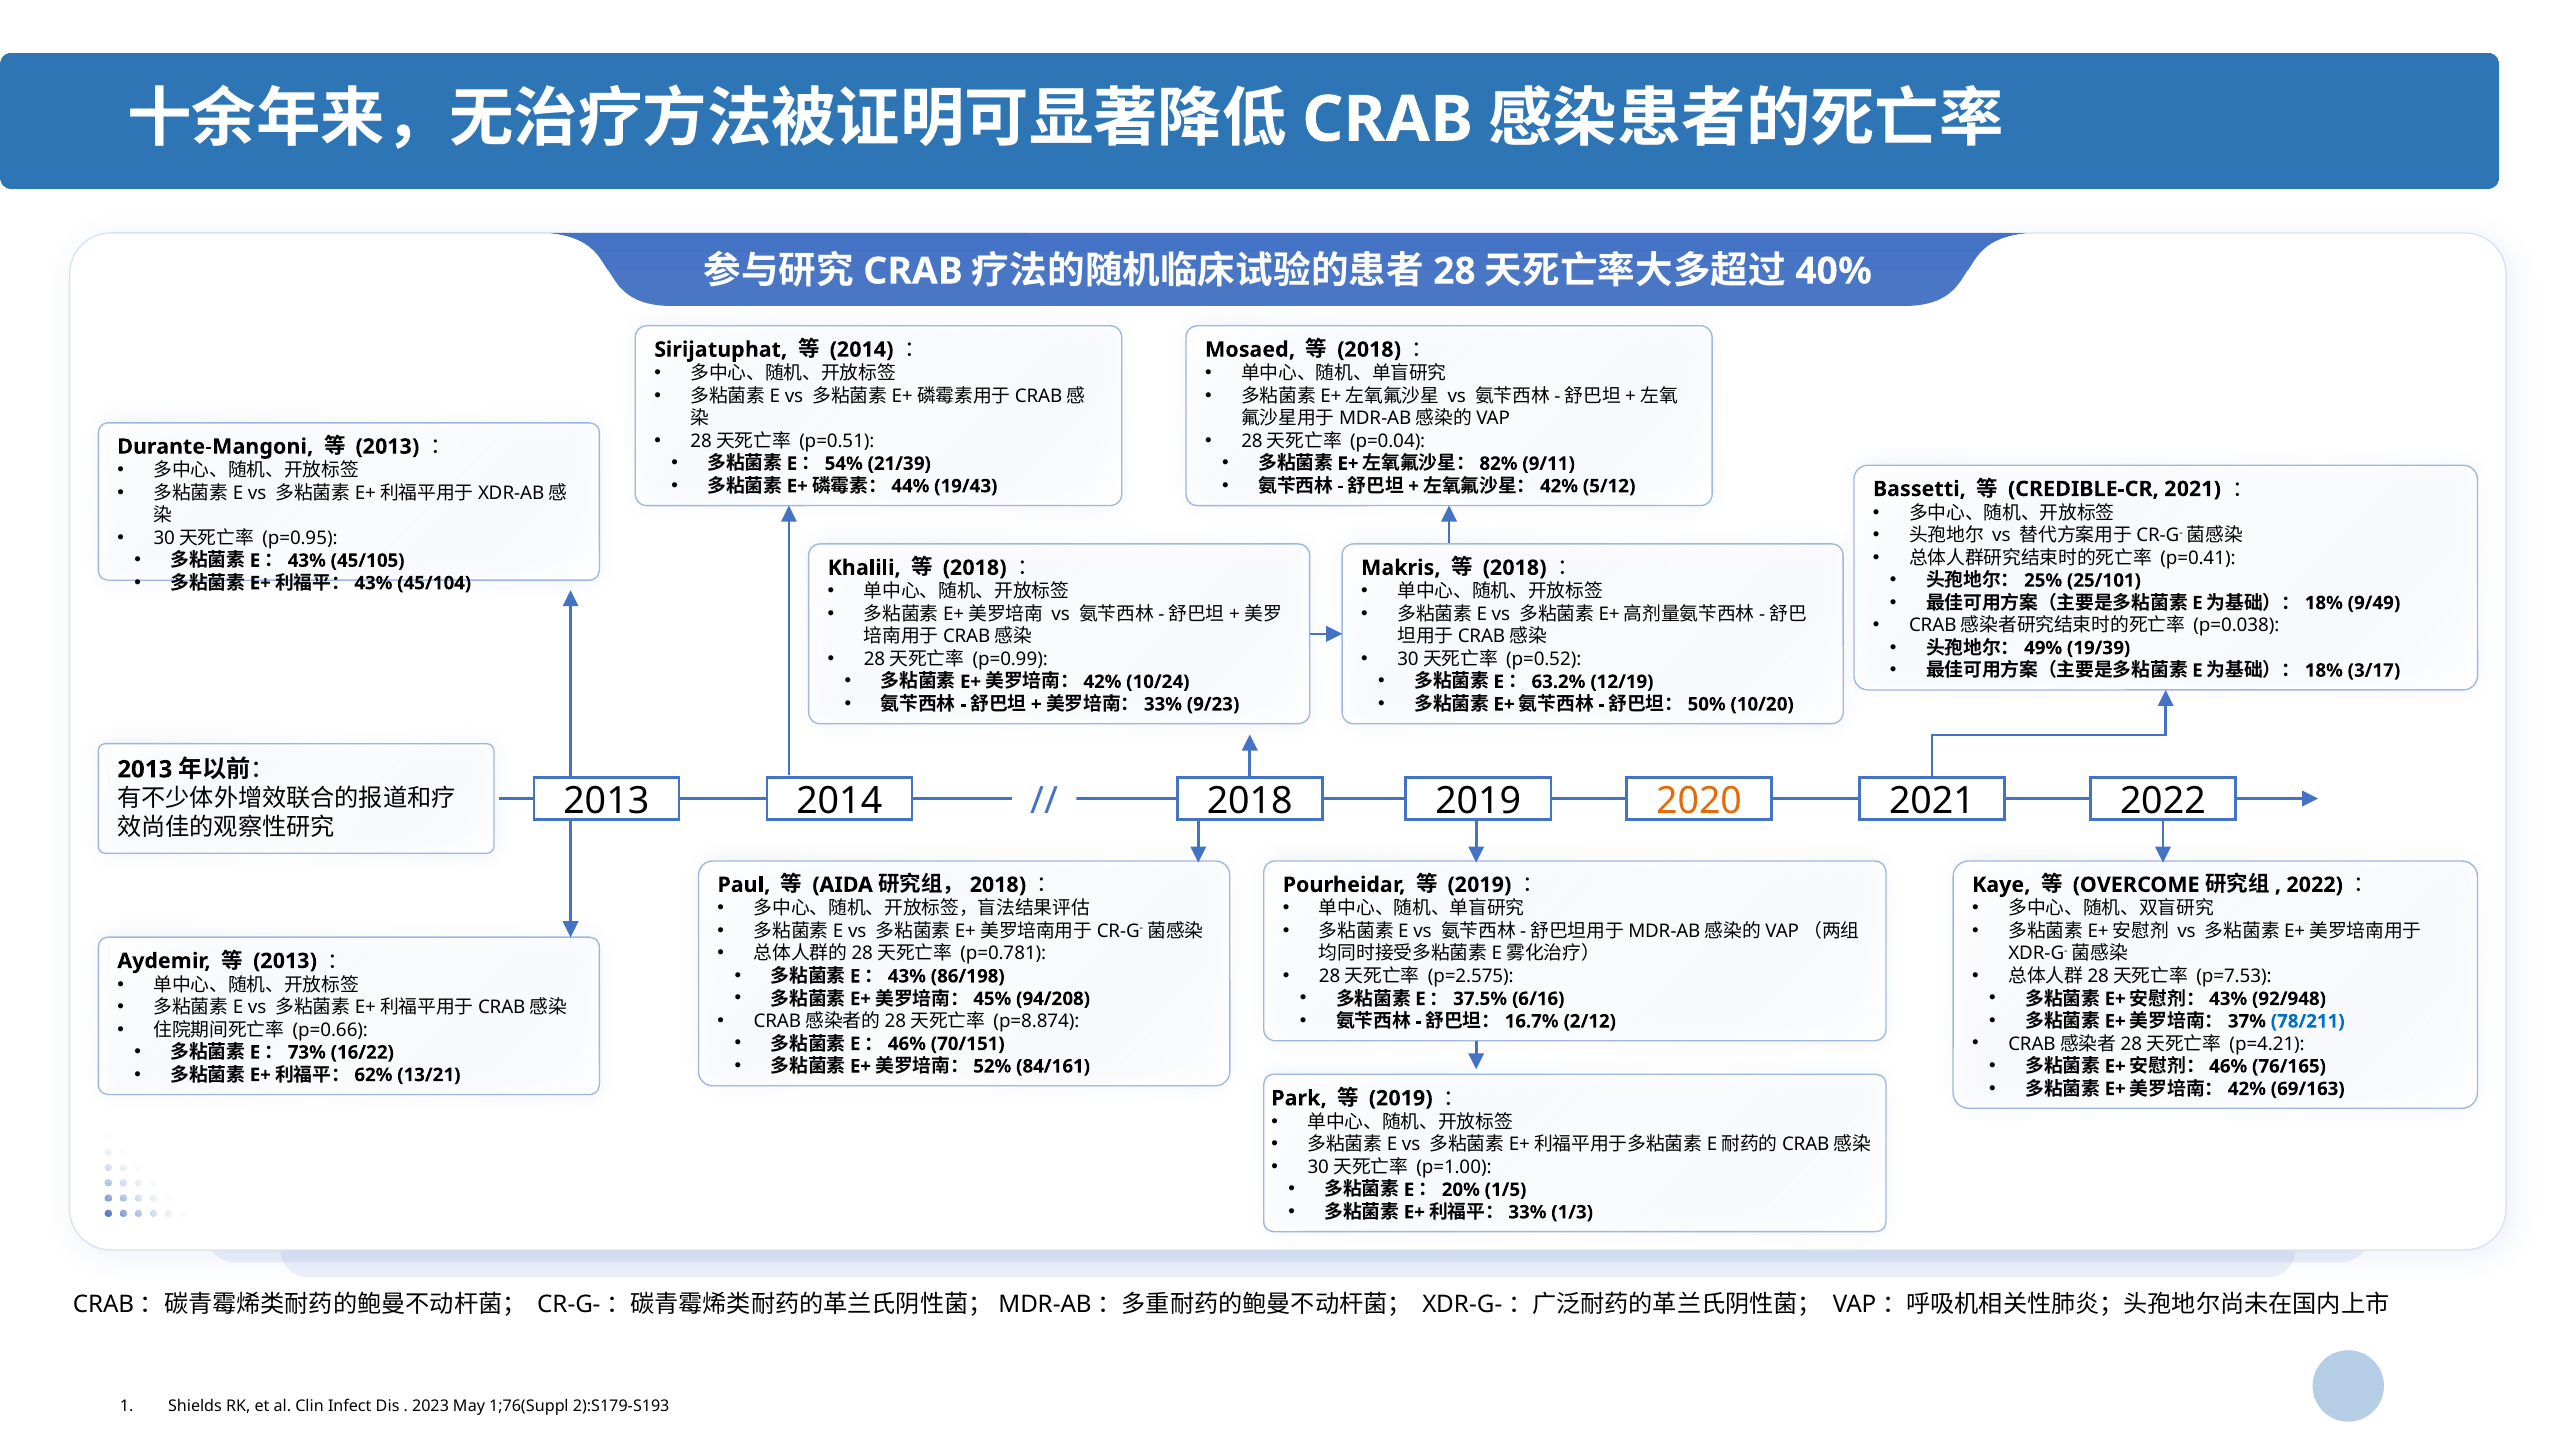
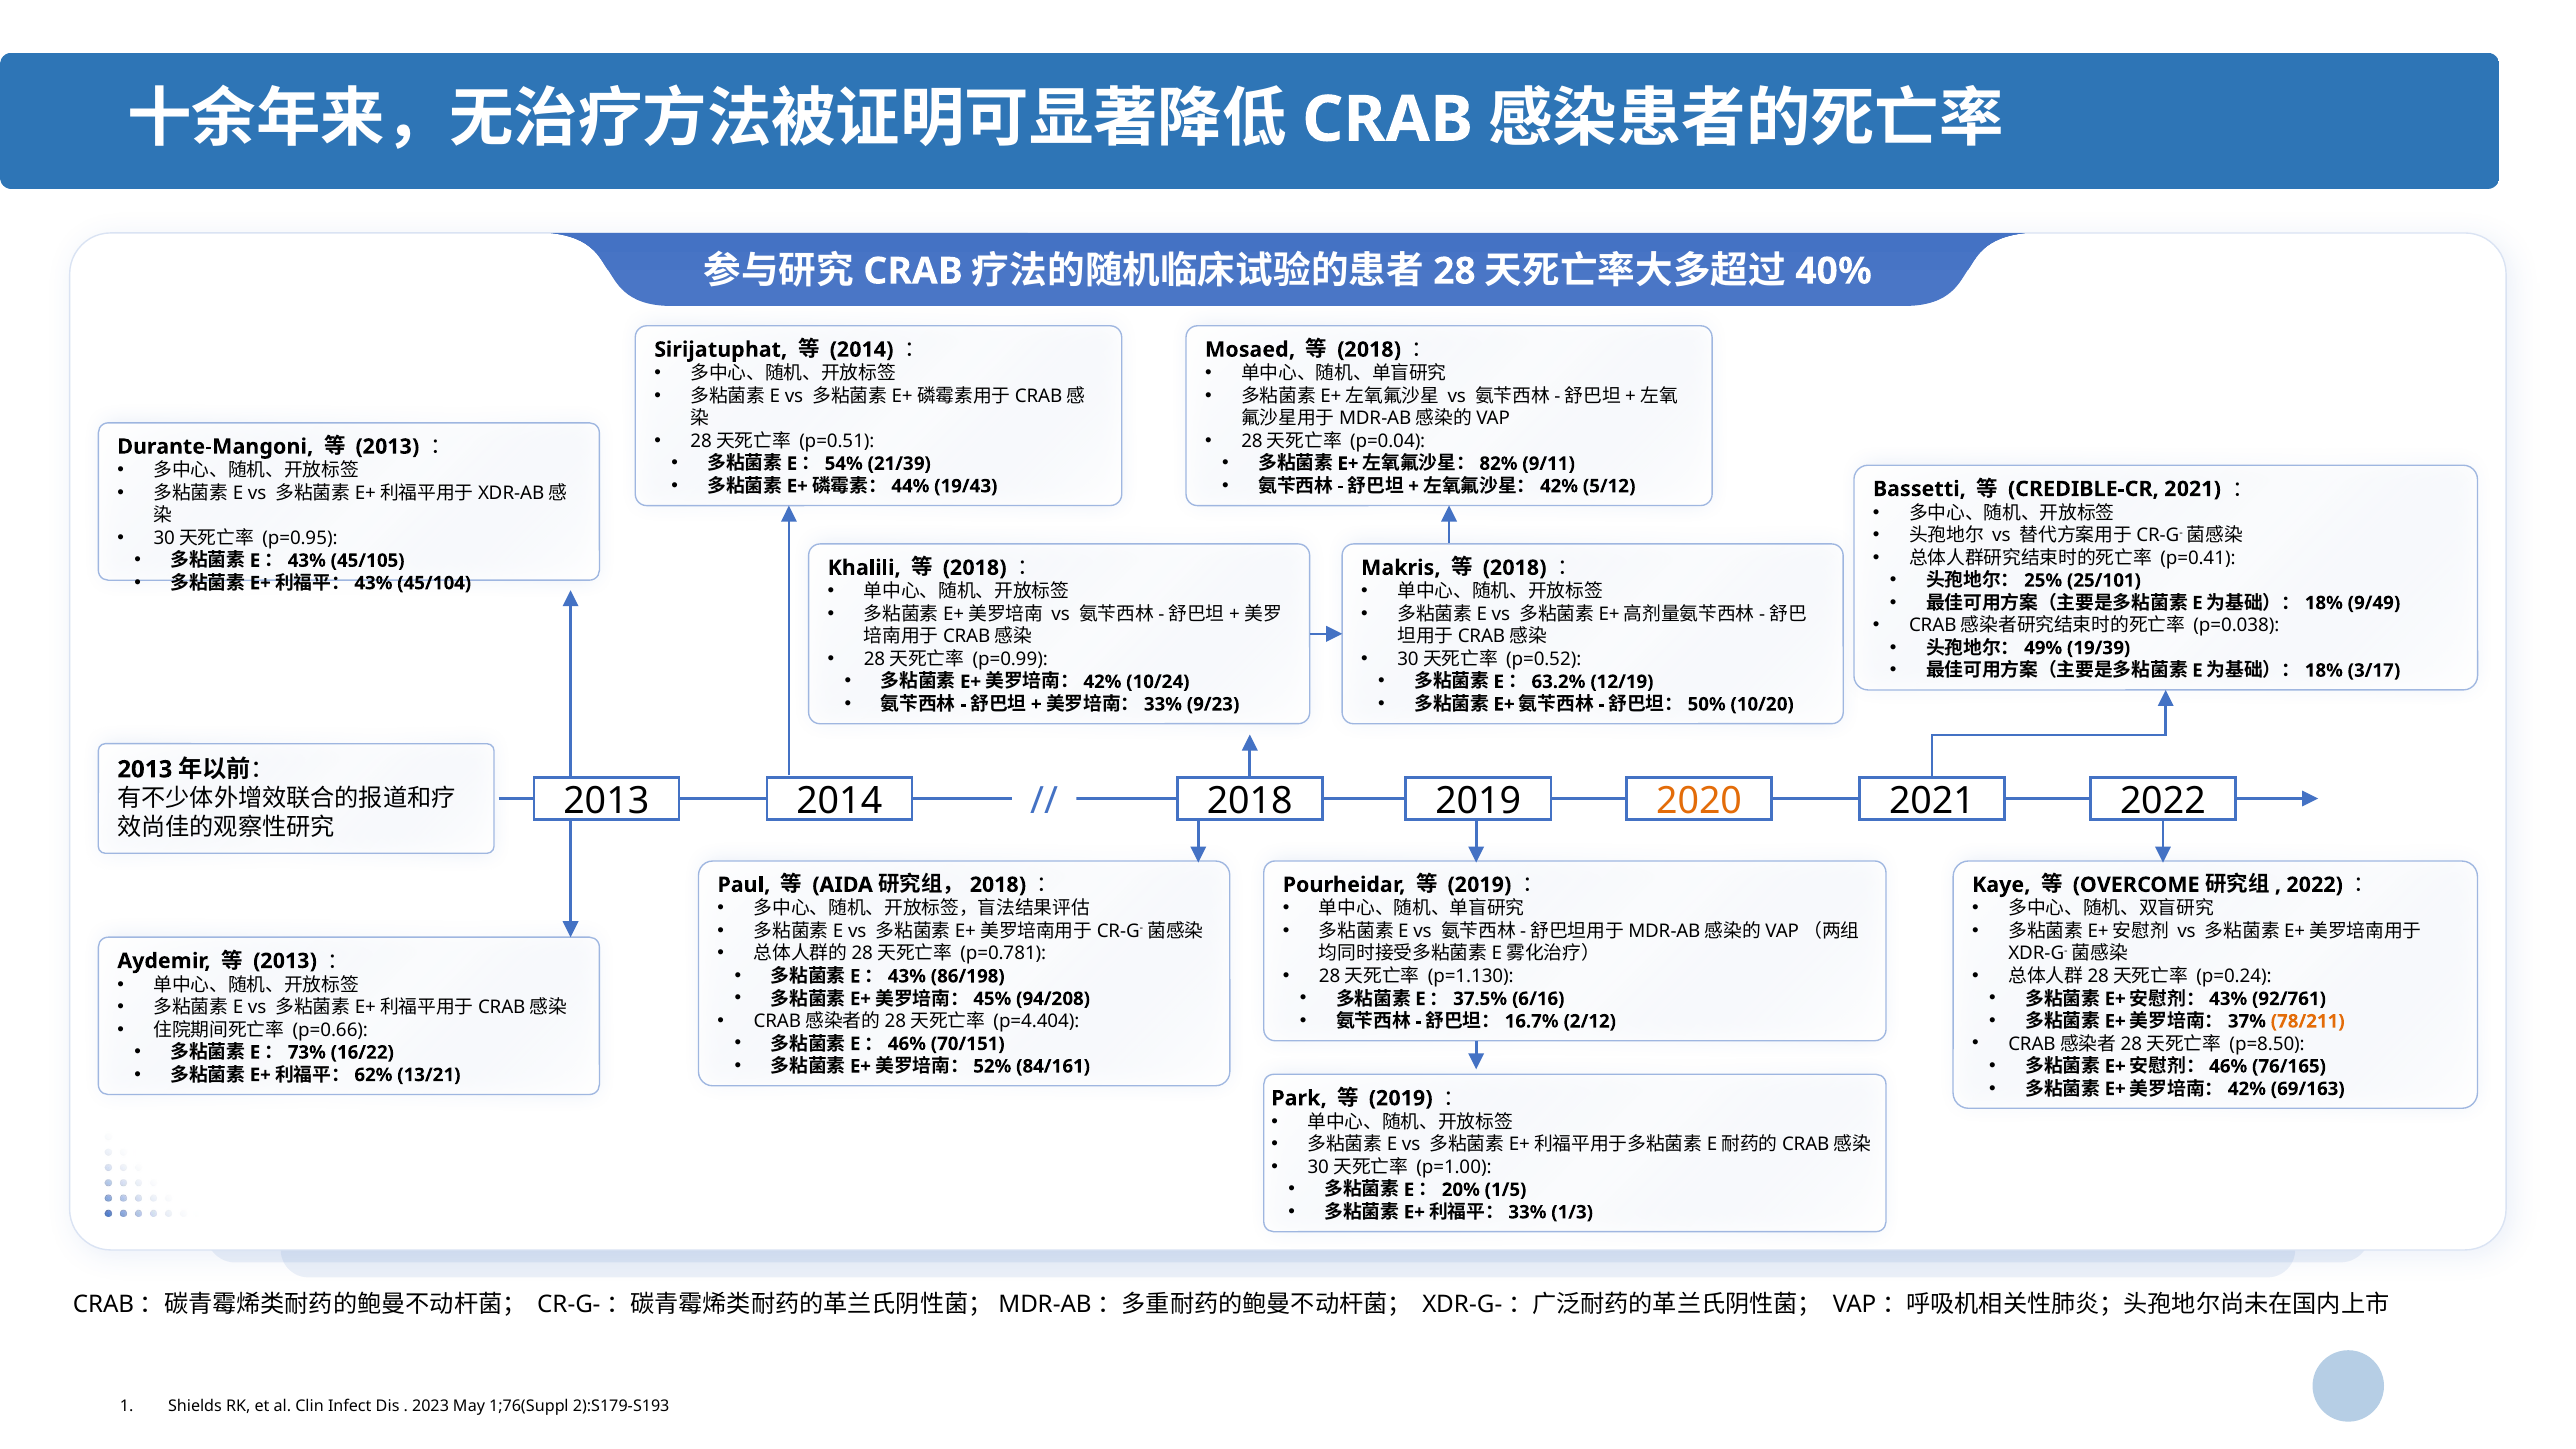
p=2.575: p=2.575 -> p=1.130 (1471, 976)
p=7.53: p=7.53 -> p=0.24 (2234, 976)
92/948: 92/948 -> 92/761 (2289, 999)
p=8.874: p=8.874 -> p=4.404 (1036, 1021)
78/211 colour: blue -> orange (2308, 1021)
p=4.21: p=4.21 -> p=8.50 (2267, 1044)
